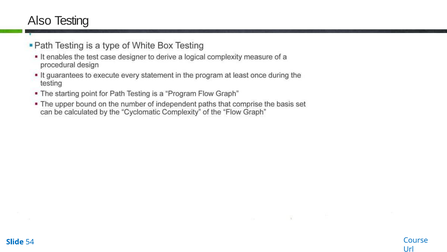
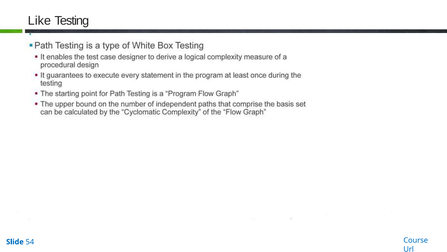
Also: Also -> Like (39, 21)
